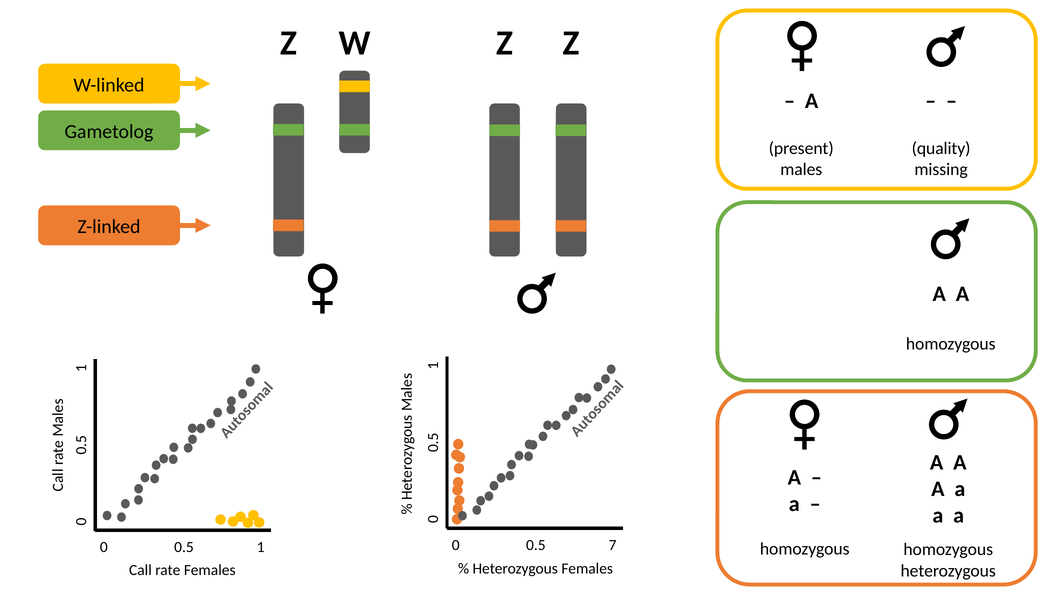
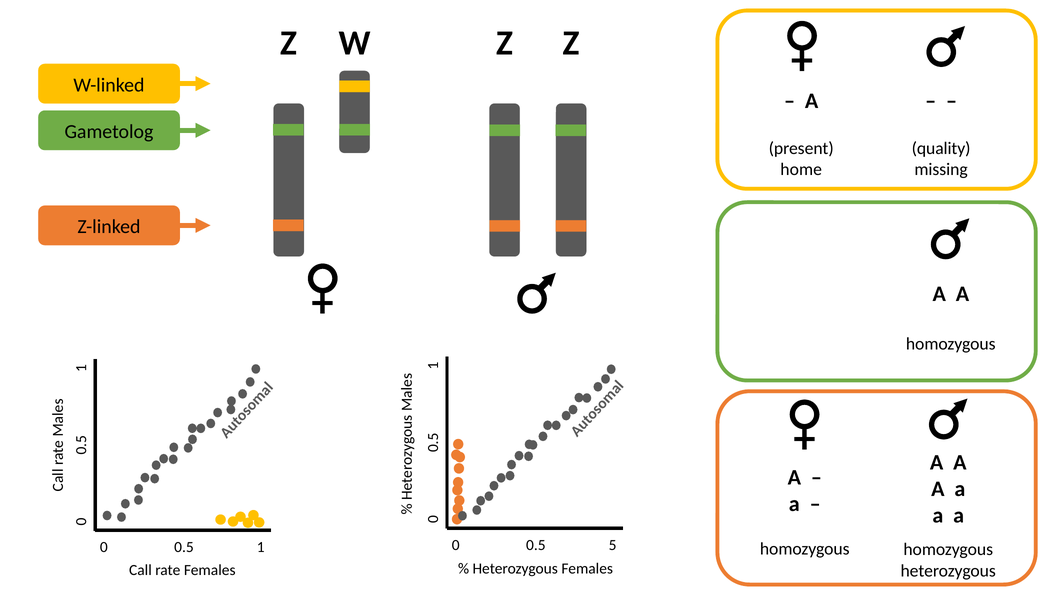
males: males -> home (801, 169)
0.5 7: 7 -> 5 (613, 545)
